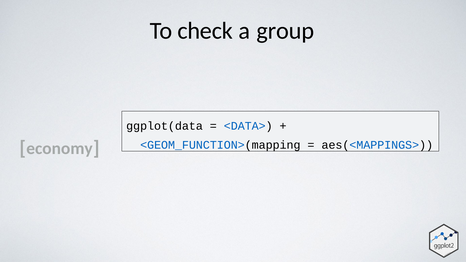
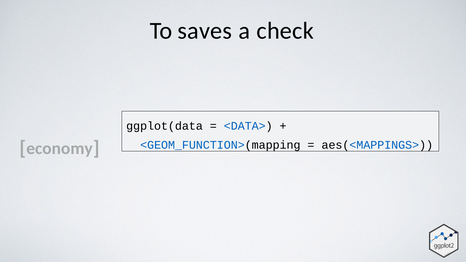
check: check -> saves (205, 31)
group: group -> check (285, 31)
